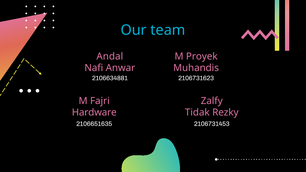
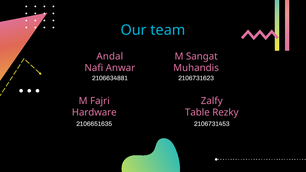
Proyek: Proyek -> Sangat (202, 56)
Tidak: Tidak -> Table (197, 113)
